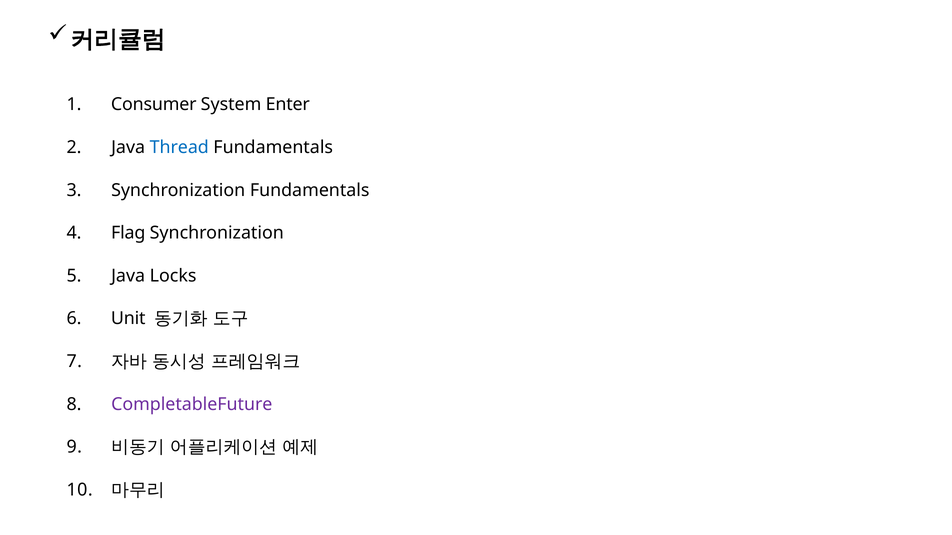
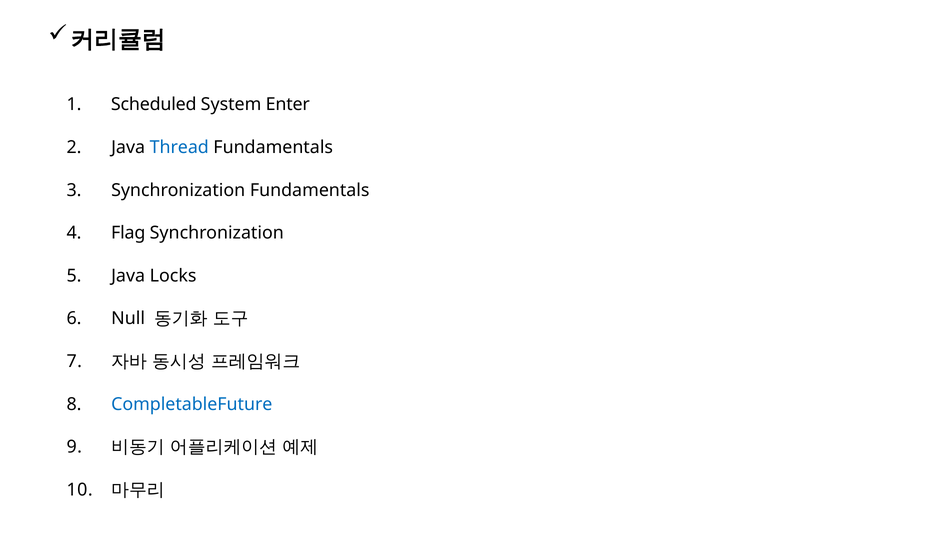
Consumer: Consumer -> Scheduled (154, 105)
Unit: Unit -> Null (128, 319)
CompletableFuture colour: purple -> blue (192, 405)
